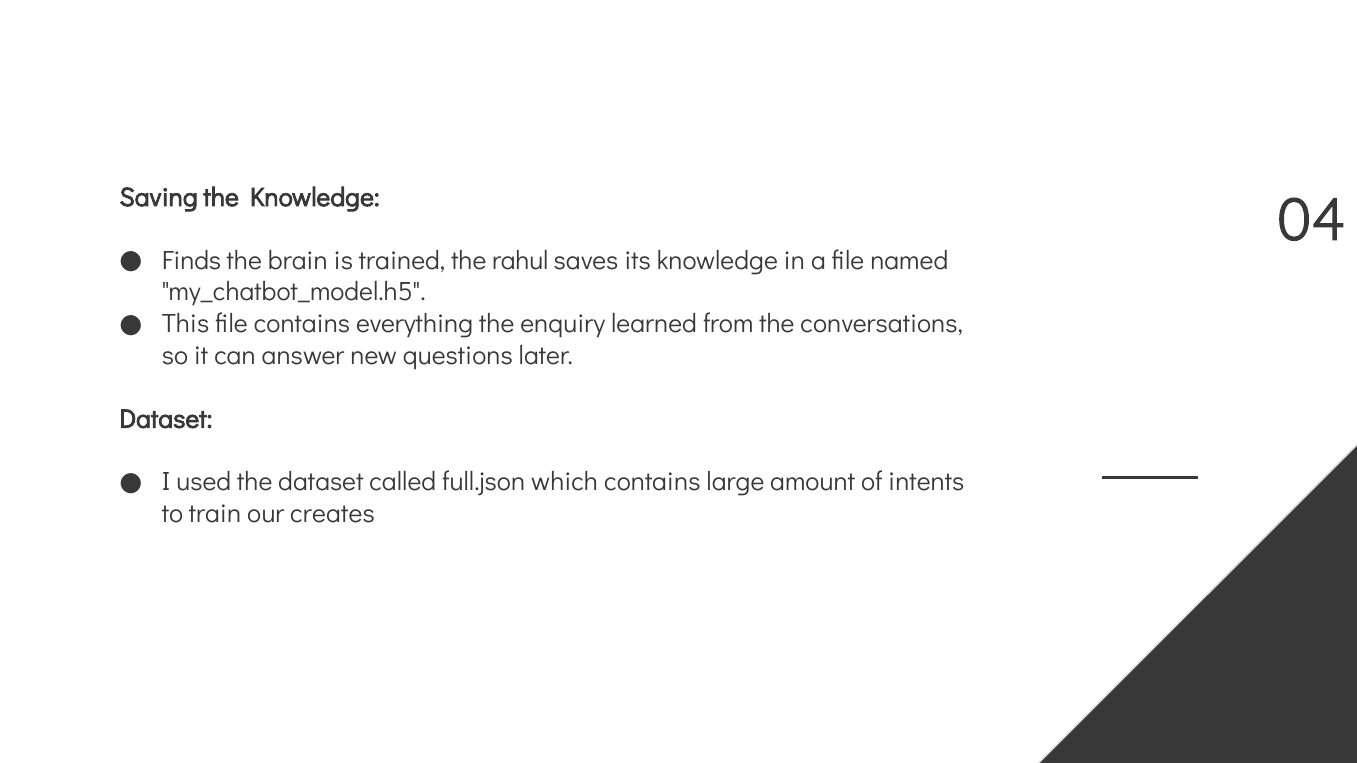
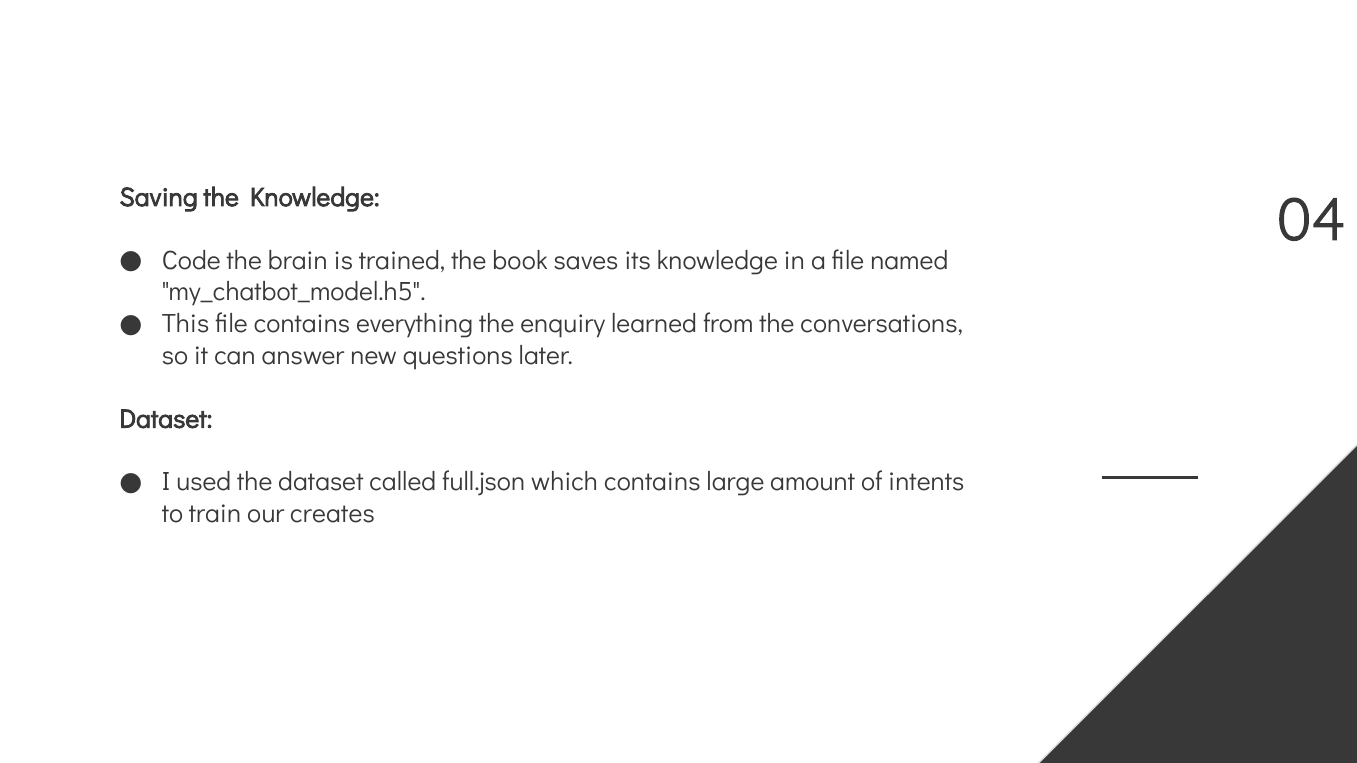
Finds: Finds -> Code (191, 261)
rahul: rahul -> book (520, 261)
